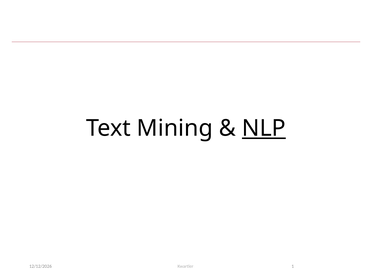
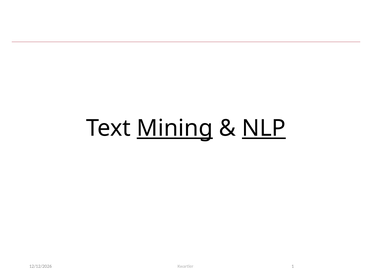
Mining underline: none -> present (175, 128)
